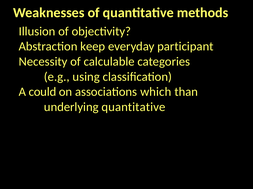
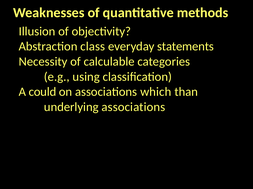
keep: keep -> class (93, 47)
participant: participant -> statements (185, 47)
underlying quantitative: quantitative -> associations (133, 107)
